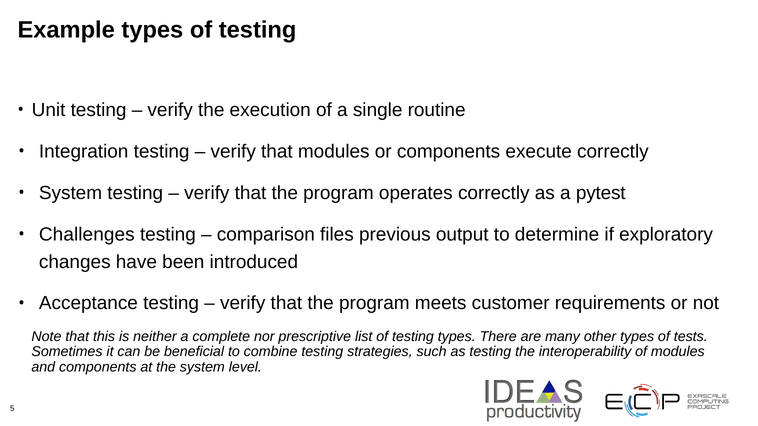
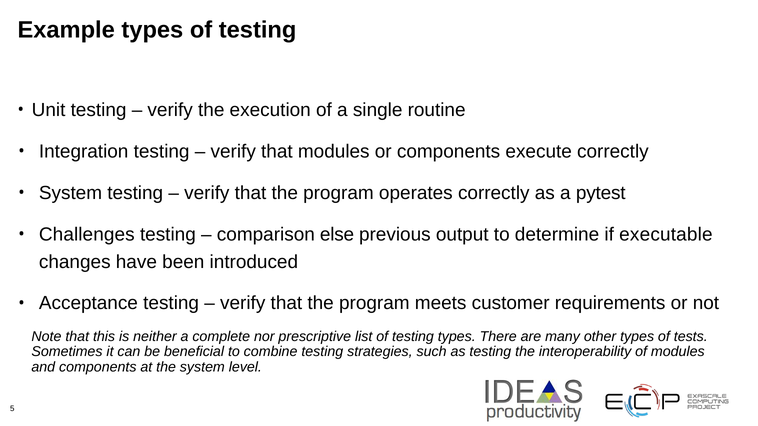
files: files -> else (337, 235)
exploratory: exploratory -> executable (666, 235)
